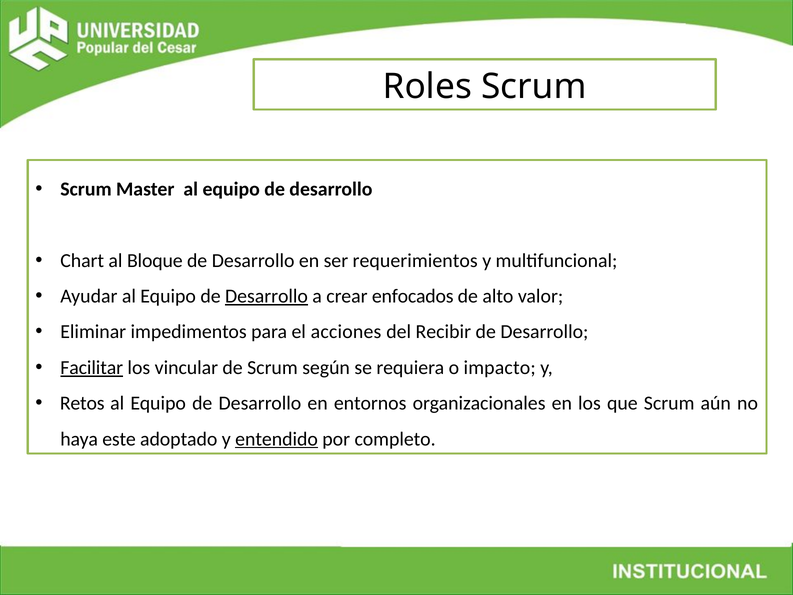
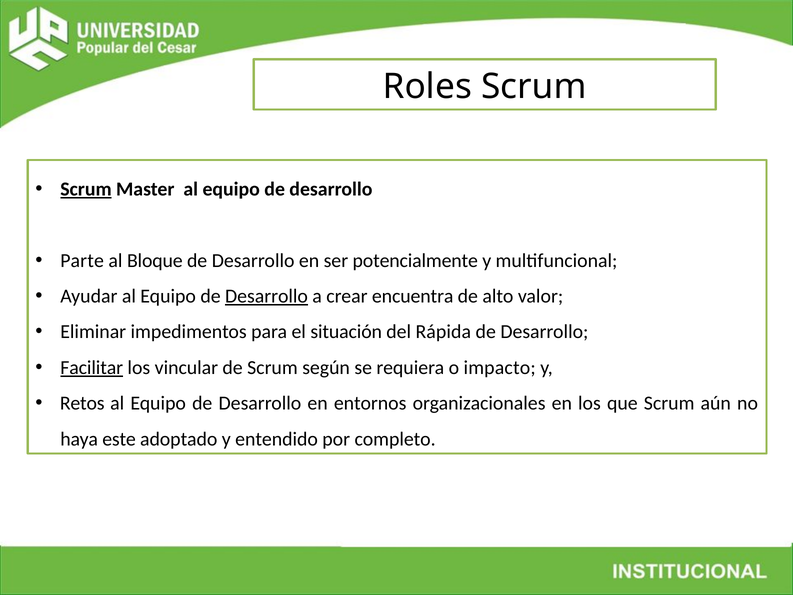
Scrum underline: none -> present (86, 189)
Chart: Chart -> Parte (82, 260)
requerimientos: requerimientos -> potencialmente (415, 260)
enfocados: enfocados -> encuentra (413, 296)
acciones: acciones -> situación (346, 332)
Recibir: Recibir -> Rápida (443, 332)
entendido underline: present -> none (277, 439)
